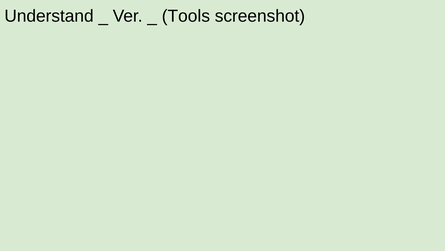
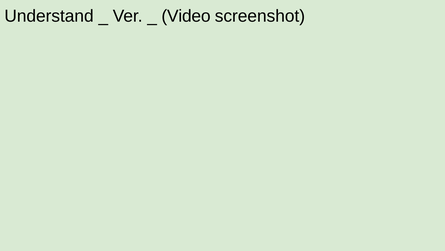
Tools: Tools -> Video (186, 16)
